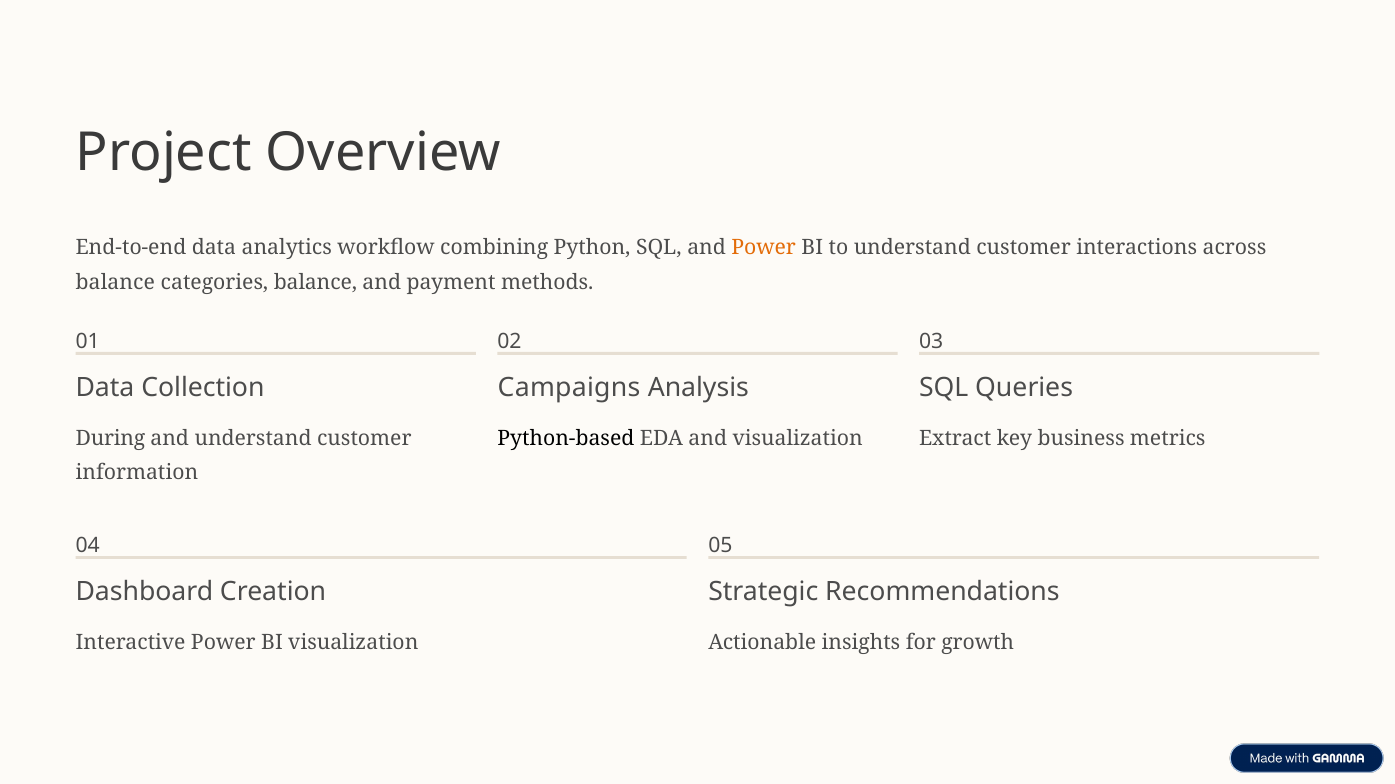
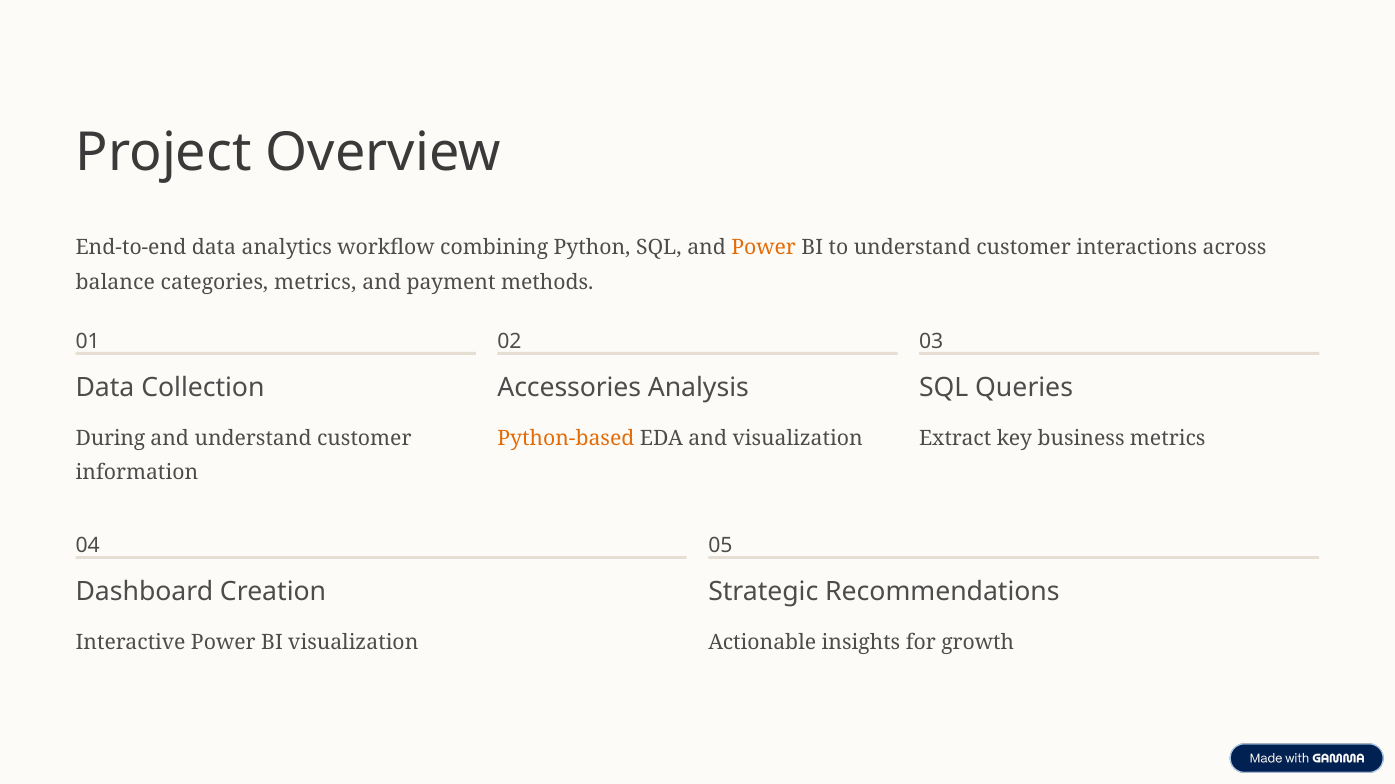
categories balance: balance -> metrics (315, 283)
Campaigns: Campaigns -> Accessories (569, 388)
Python-based colour: black -> orange (566, 439)
